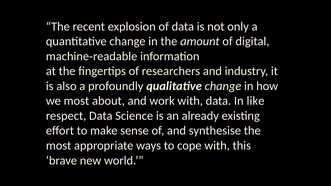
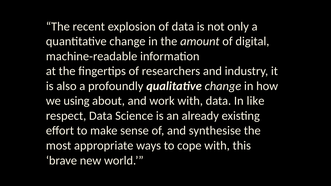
we most: most -> using (77, 101)
